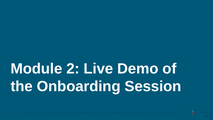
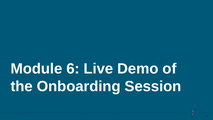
2: 2 -> 6 (73, 69)
